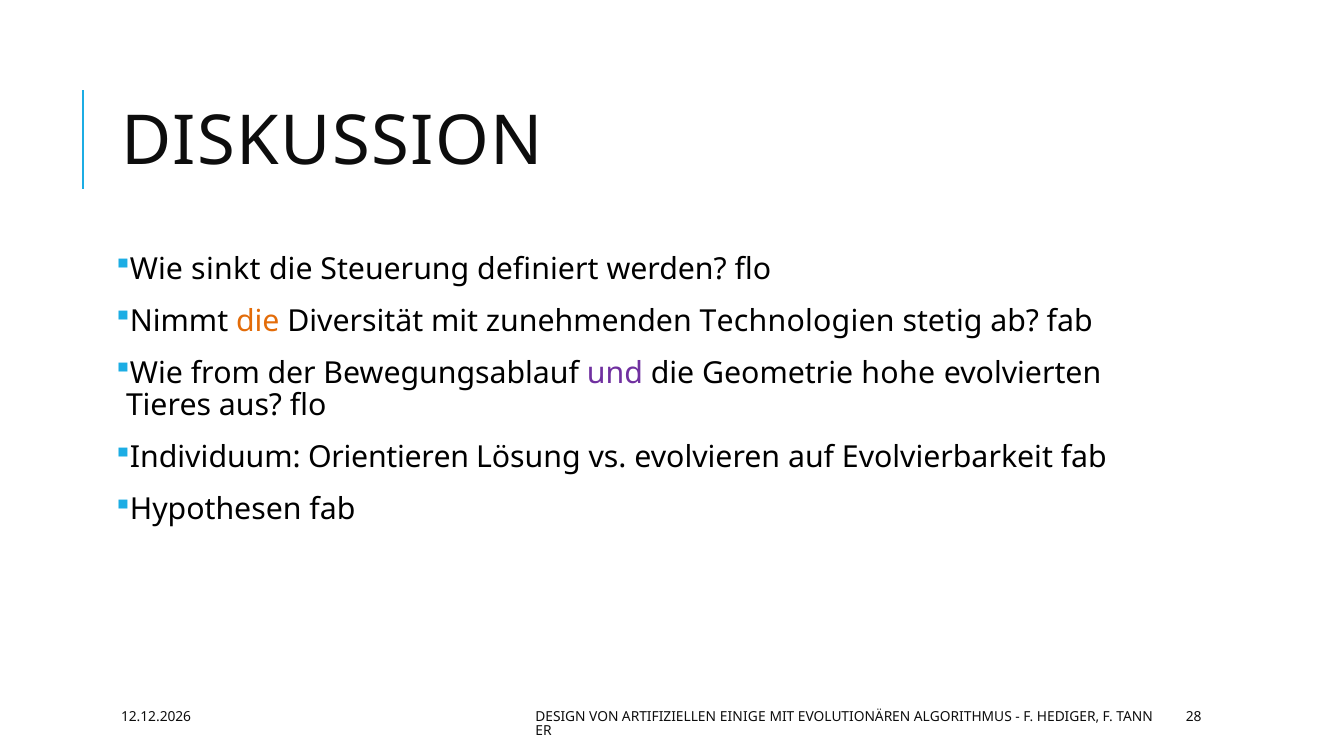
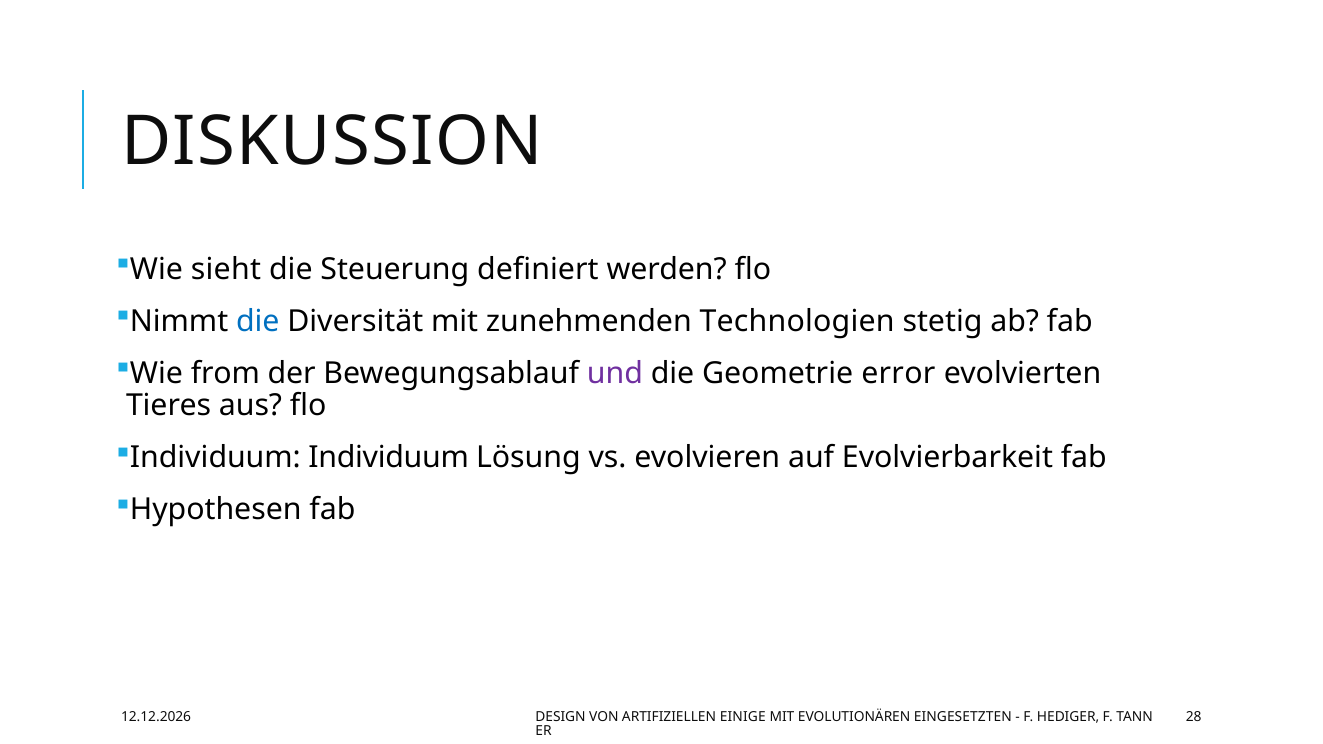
sinkt: sinkt -> sieht (226, 269)
die colour: orange -> blue (258, 321)
hohe: hohe -> error (898, 373)
Individuum Orientieren: Orientieren -> Individuum (389, 458)
ALGORITHMUS: ALGORITHMUS -> EINGESETZTEN (963, 717)
